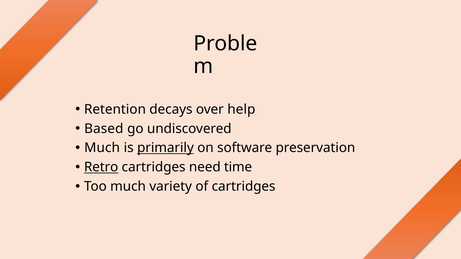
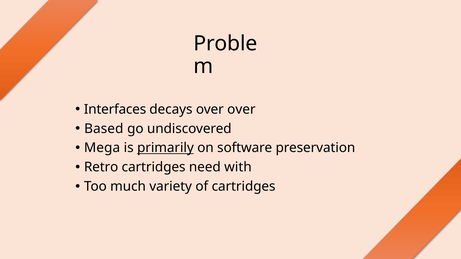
Retention: Retention -> Interfaces (115, 109)
over help: help -> over (241, 109)
Much: Much -> Mega (102, 148)
Retro underline: present -> none (101, 167)
time: time -> with (238, 167)
